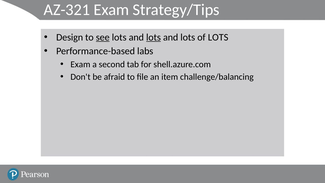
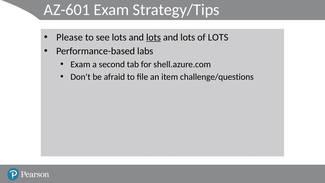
AZ-321: AZ-321 -> AZ-601 (67, 10)
Design: Design -> Please (70, 37)
see underline: present -> none (103, 37)
challenge/balancing: challenge/balancing -> challenge/questions (217, 77)
